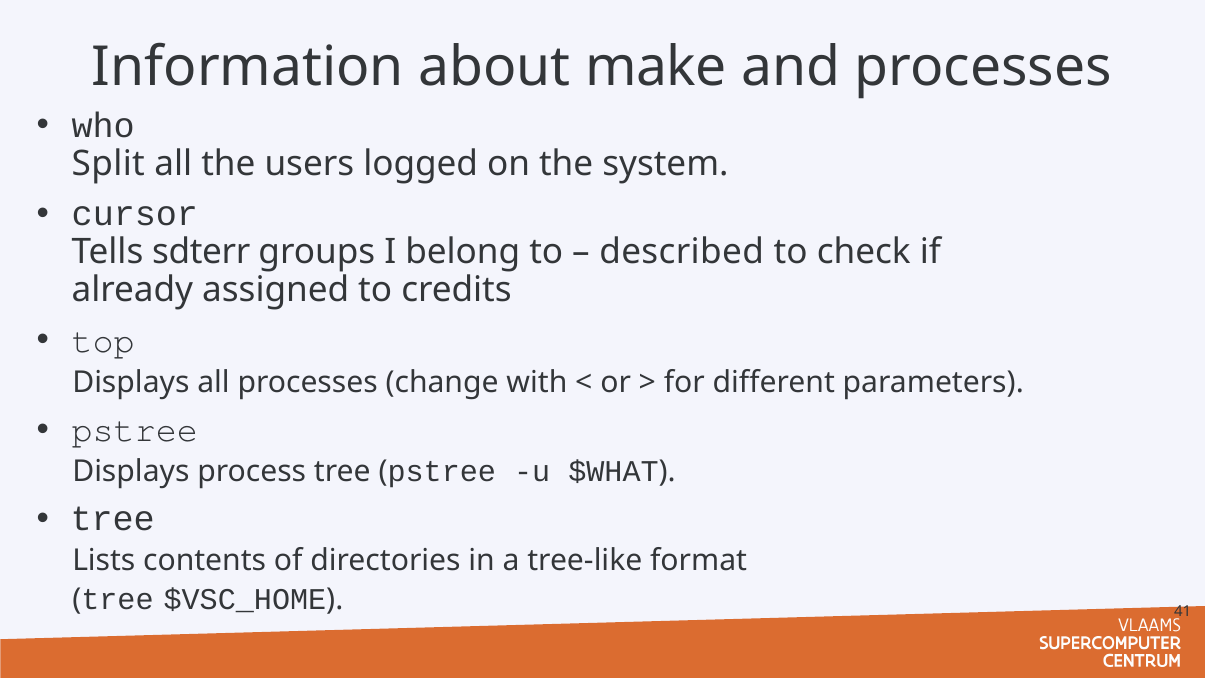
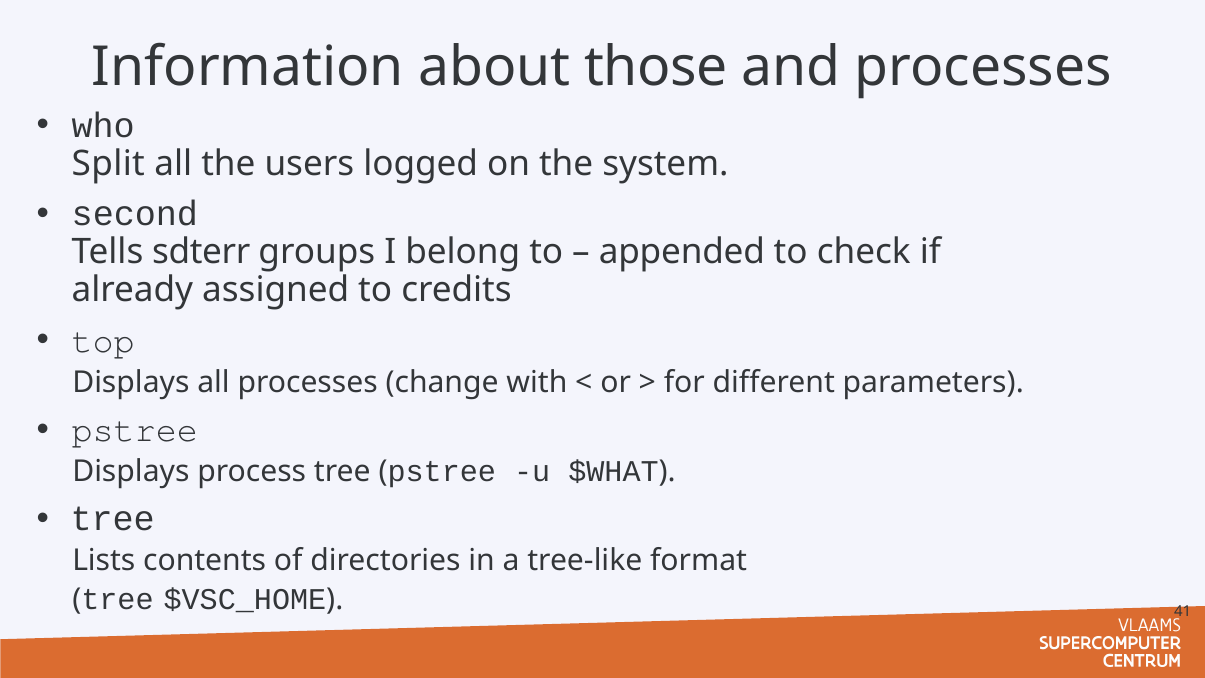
make: make -> those (656, 68)
cursor: cursor -> second (135, 214)
described: described -> appended (682, 252)
